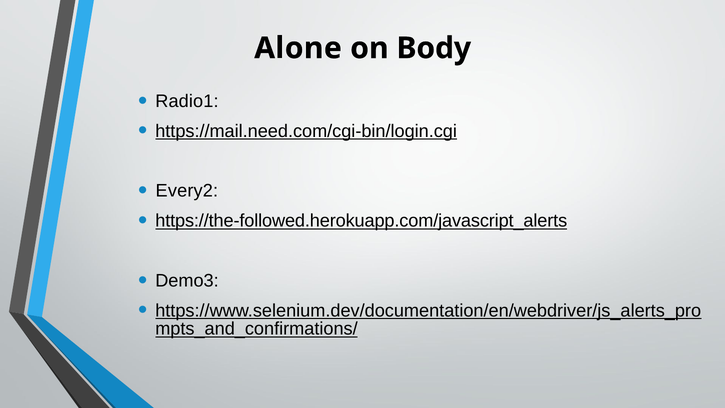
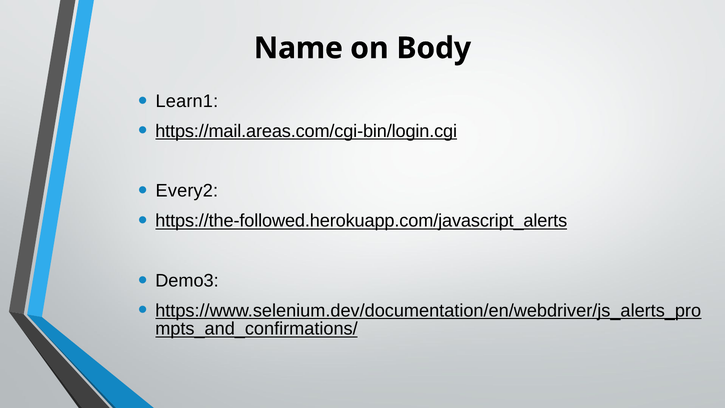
Alone: Alone -> Name (298, 48)
Radio1: Radio1 -> Learn1 (187, 101)
https://mail.need.com/cgi-bin/login.cgi: https://mail.need.com/cgi-bin/login.cgi -> https://mail.areas.com/cgi-bin/login.cgi (306, 131)
